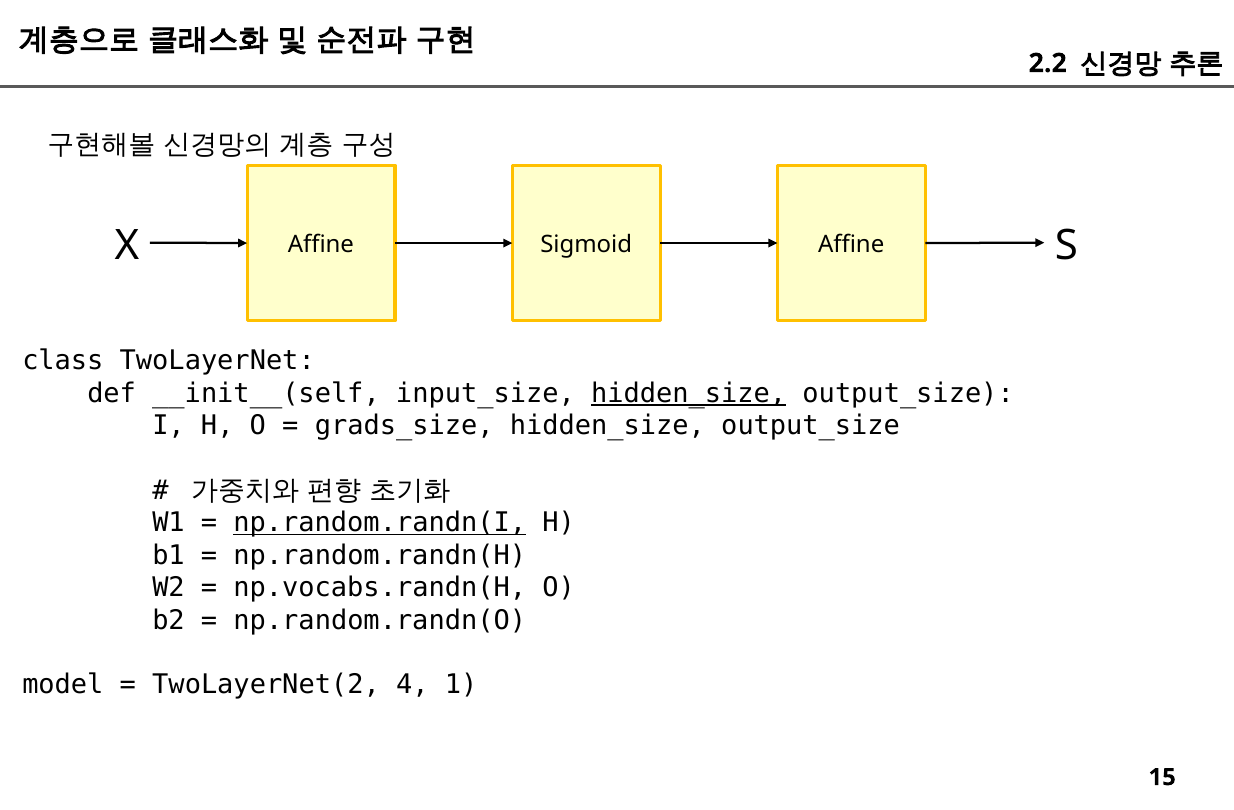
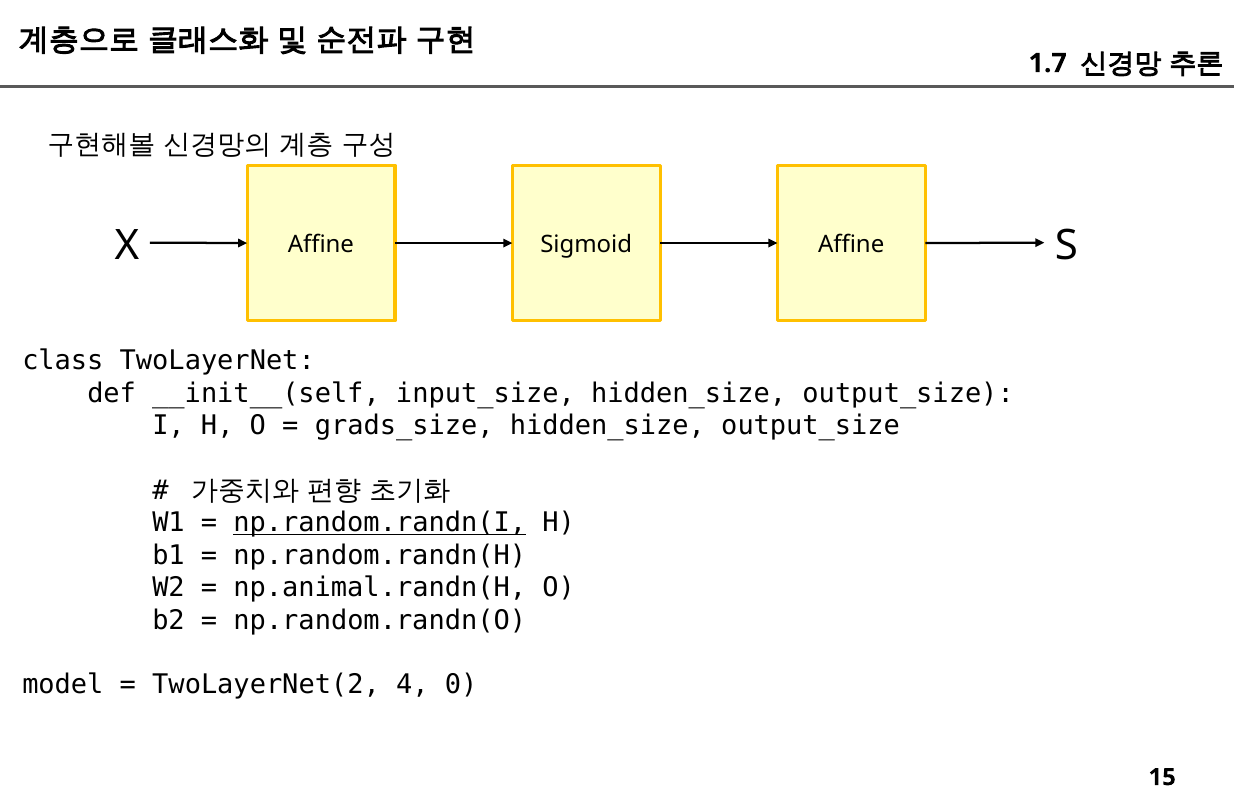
2.2: 2.2 -> 1.7 (1048, 63)
hidden_size underline: present -> none (689, 394)
np.vocabs.randn(H: np.vocabs.randn(H -> np.animal.randn(H (380, 588)
1: 1 -> 0 (461, 685)
